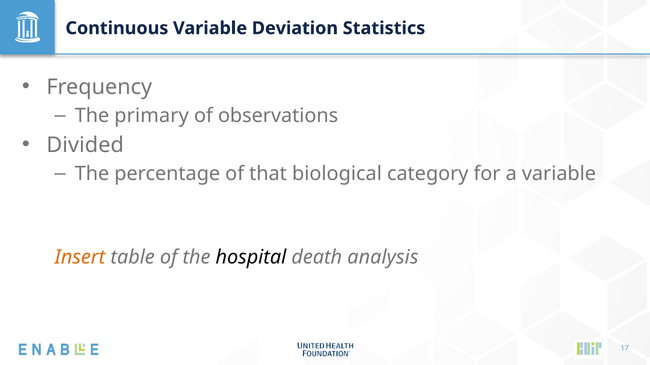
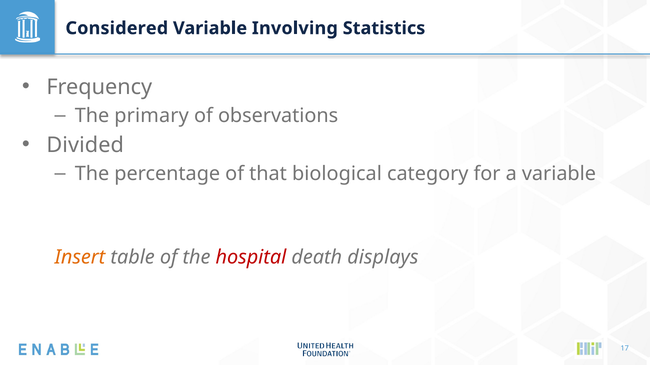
Continuous: Continuous -> Considered (117, 28)
Deviation: Deviation -> Involving (295, 28)
hospital colour: black -> red (251, 257)
analysis: analysis -> displays (383, 257)
